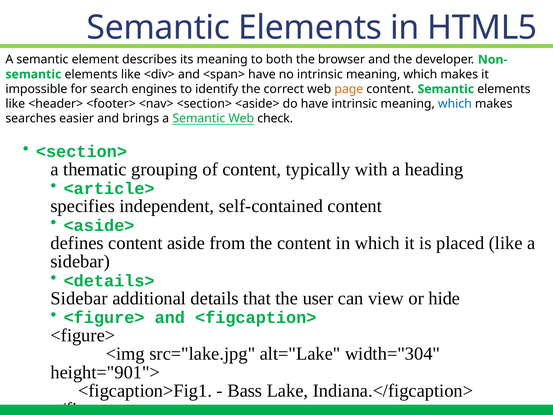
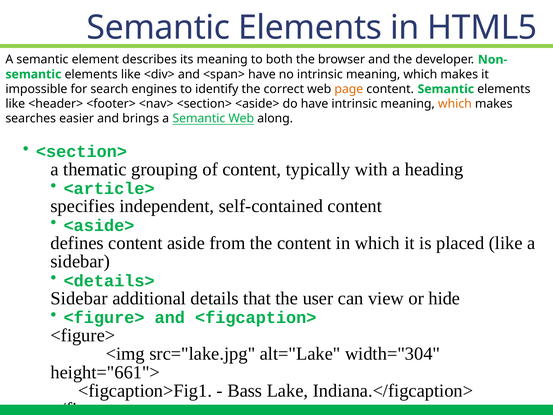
which colour: blue -> orange (455, 104)
check: check -> along (275, 119)
height="901">: height="901"> -> height="661"> (105, 372)
